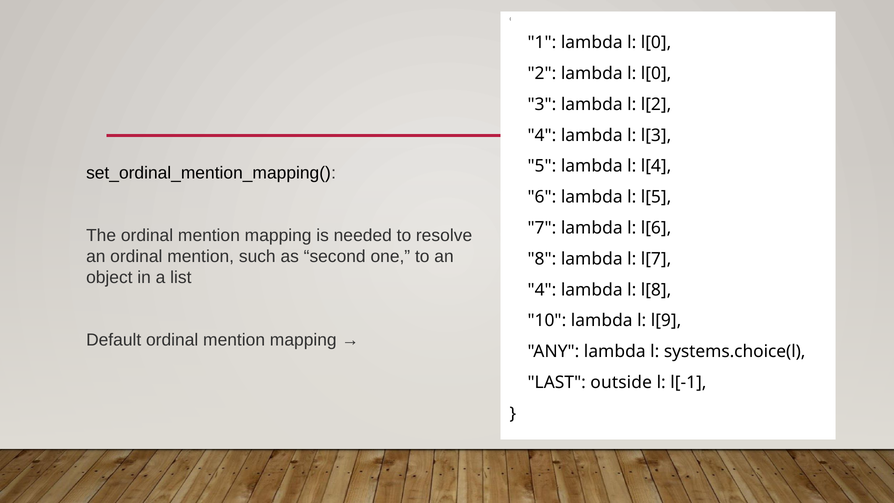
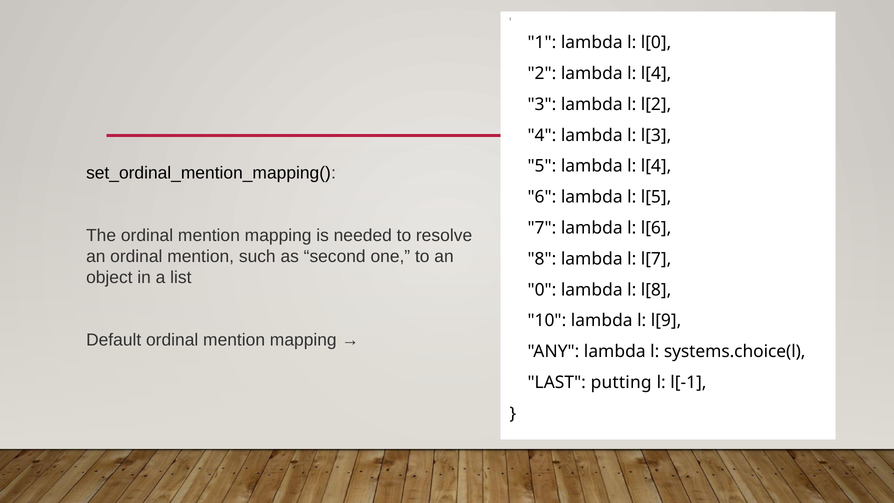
2 lambda l l[0: l[0 -> l[4 (656, 73)
4: 4 -> 0 (542, 290)
outside: outside -> putting (621, 382)
